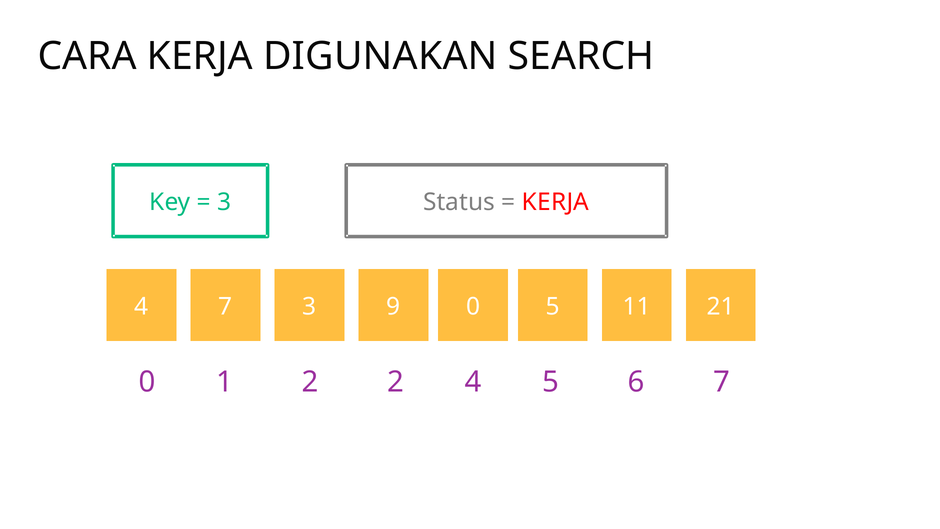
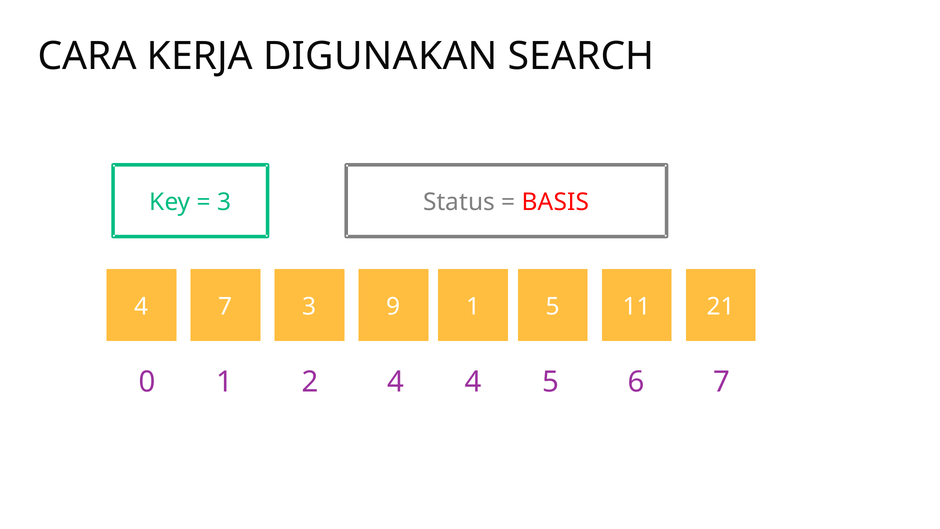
KERJA: KERJA -> BASIS (556, 202)
9 0: 0 -> 1 (473, 306)
2 2: 2 -> 4 (395, 382)
